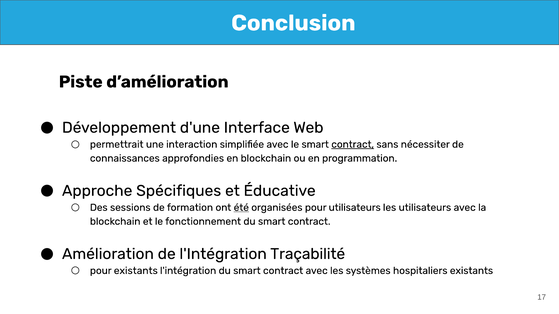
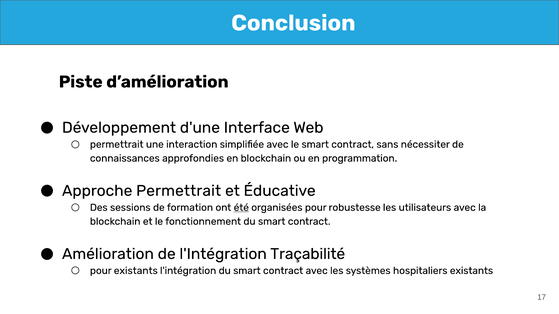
contract underline: present -> none (353, 145)
Approche Spécifiques: Spécifiques -> Permettrait (179, 191)
pour utilisateurs: utilisateurs -> robustesse (355, 208)
